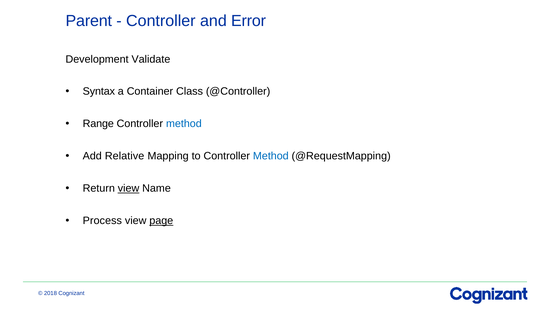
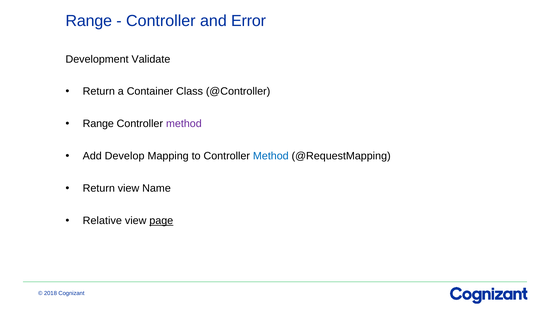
Parent: Parent -> Range (89, 21)
Syntax: Syntax -> Return (99, 92)
method colour: blue -> purple (184, 124)
Relative: Relative -> Develop (125, 156)
view underline: present -> none (129, 189)
Process: Process -> Relative (102, 221)
